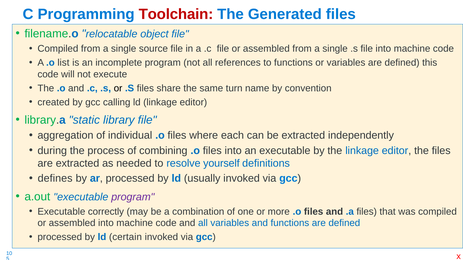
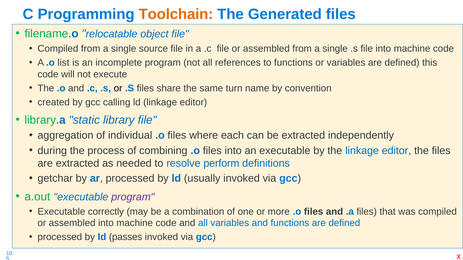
Toolchain colour: red -> orange (176, 14)
yourself: yourself -> perform (221, 164)
defines: defines -> getchar (55, 179)
certain: certain -> passes (126, 237)
